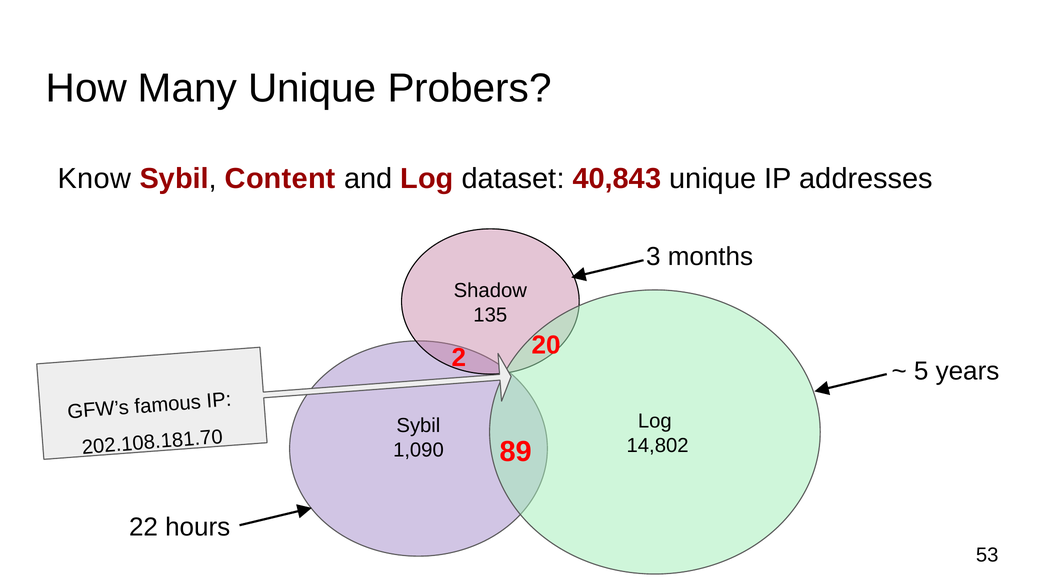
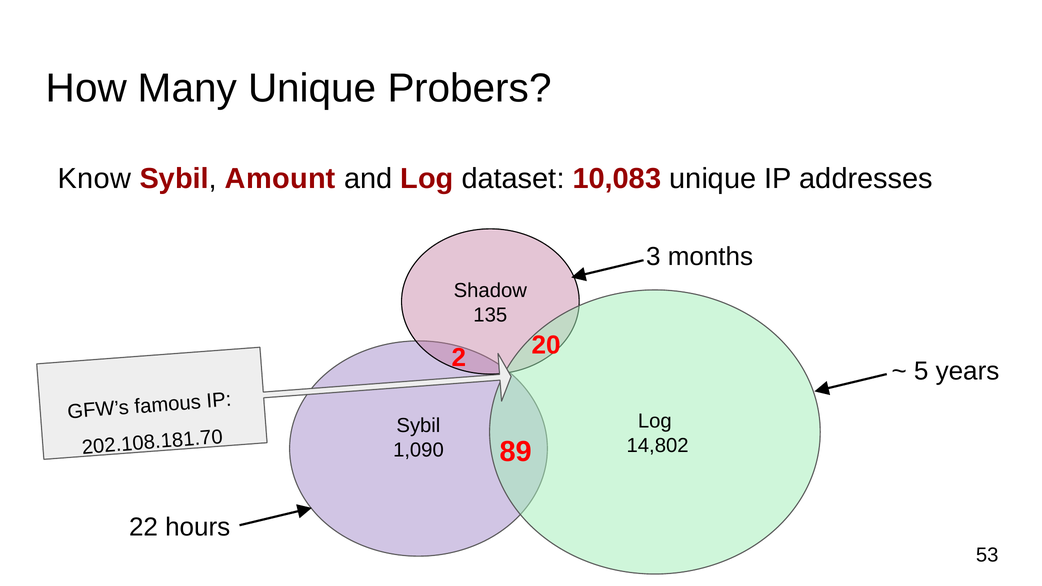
Content: Content -> Amount (280, 178)
40,843: 40,843 -> 10,083 (617, 178)
